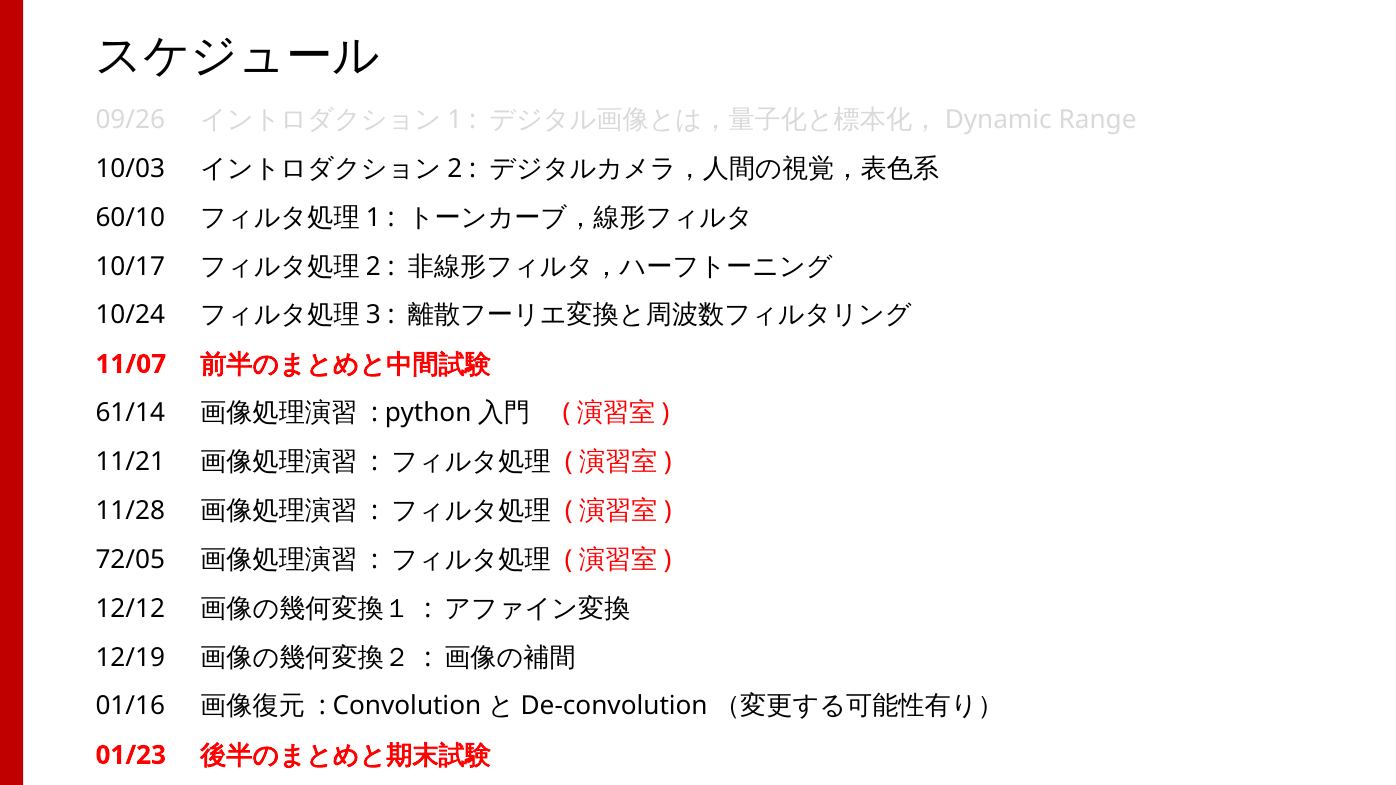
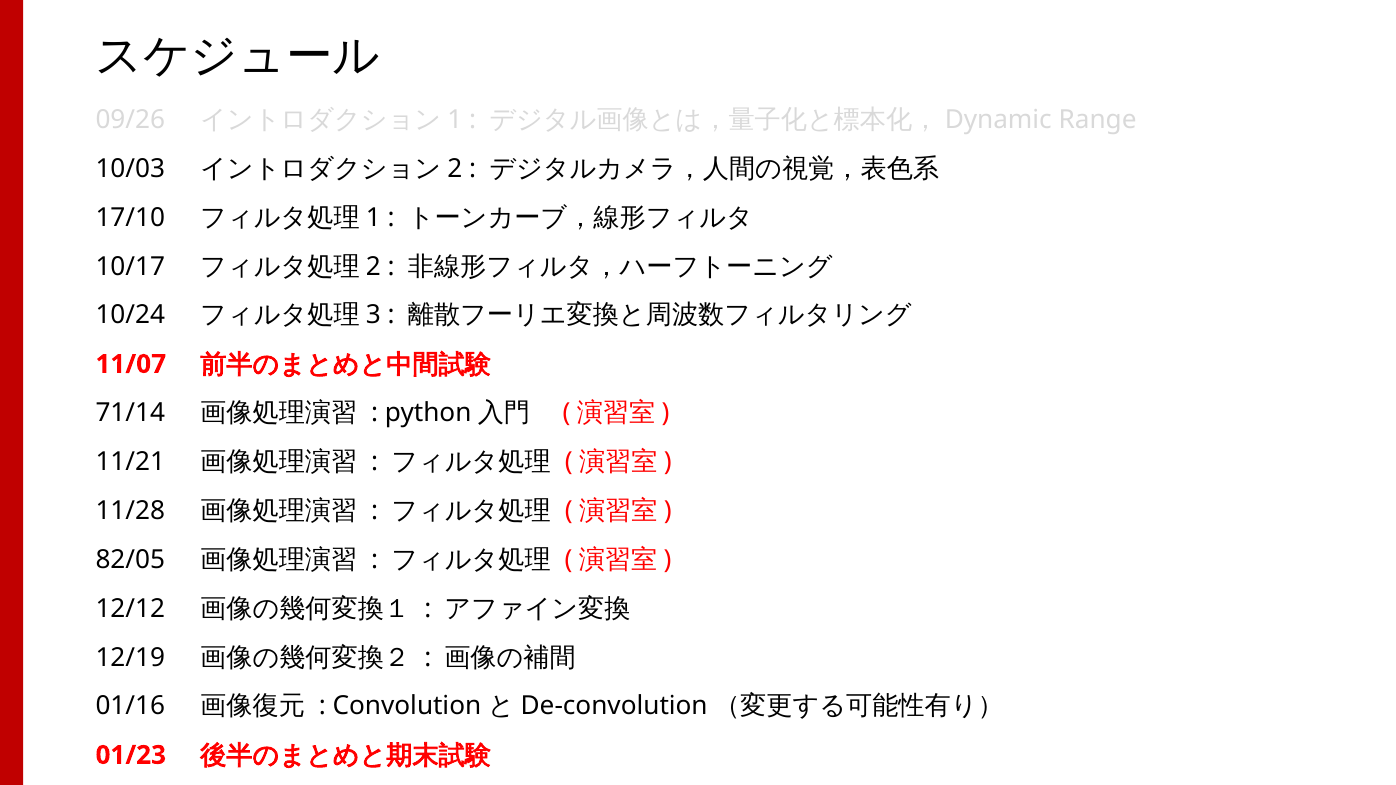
60/10: 60/10 -> 17/10 (130, 218)
61/14: 61/14 -> 71/14 (130, 413)
72/05: 72/05 -> 82/05 (130, 560)
